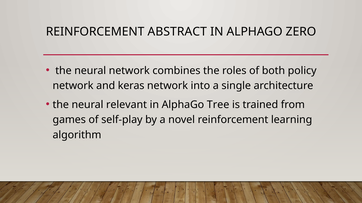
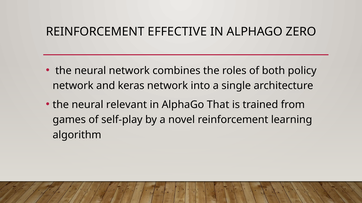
ABSTRACT: ABSTRACT -> EFFECTIVE (177, 32)
Tree: Tree -> That (218, 105)
